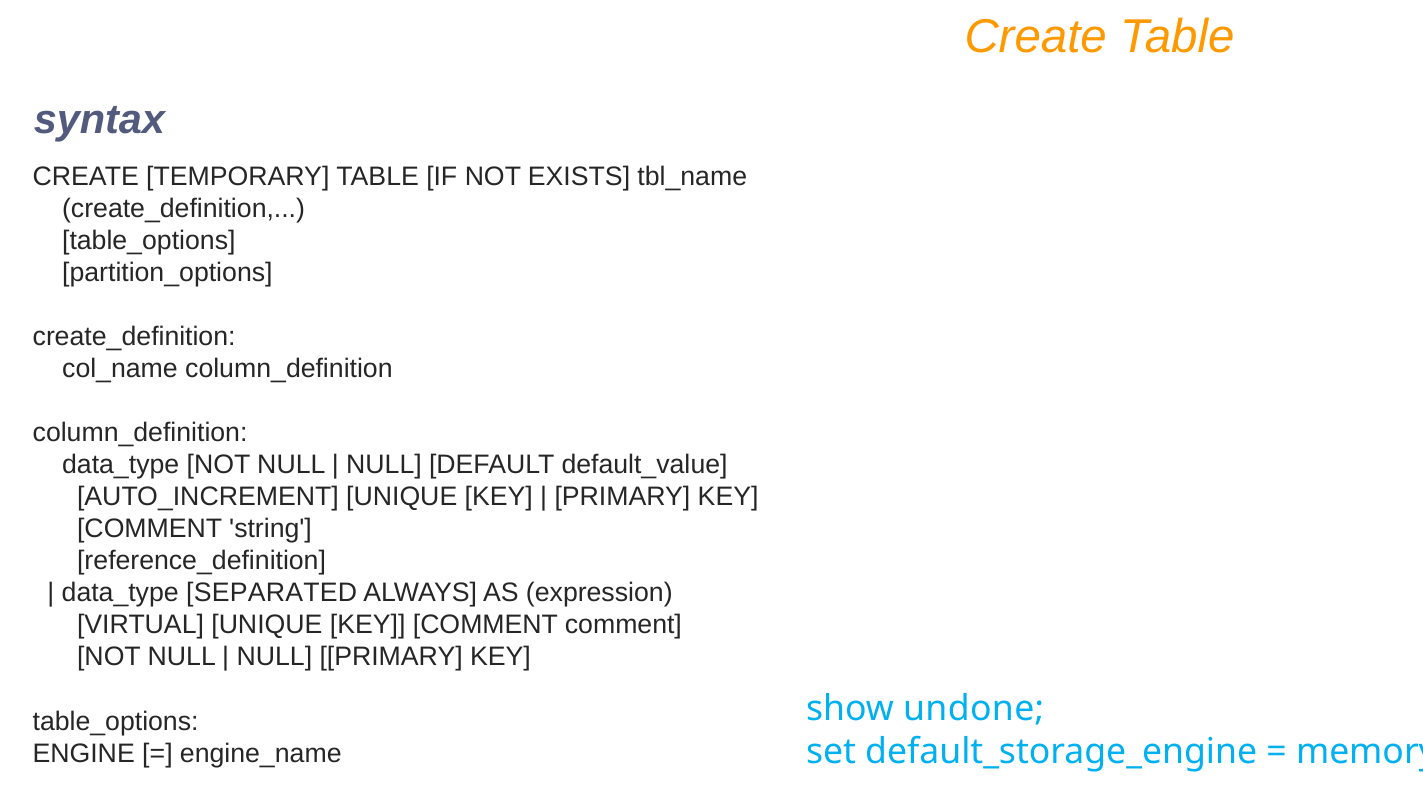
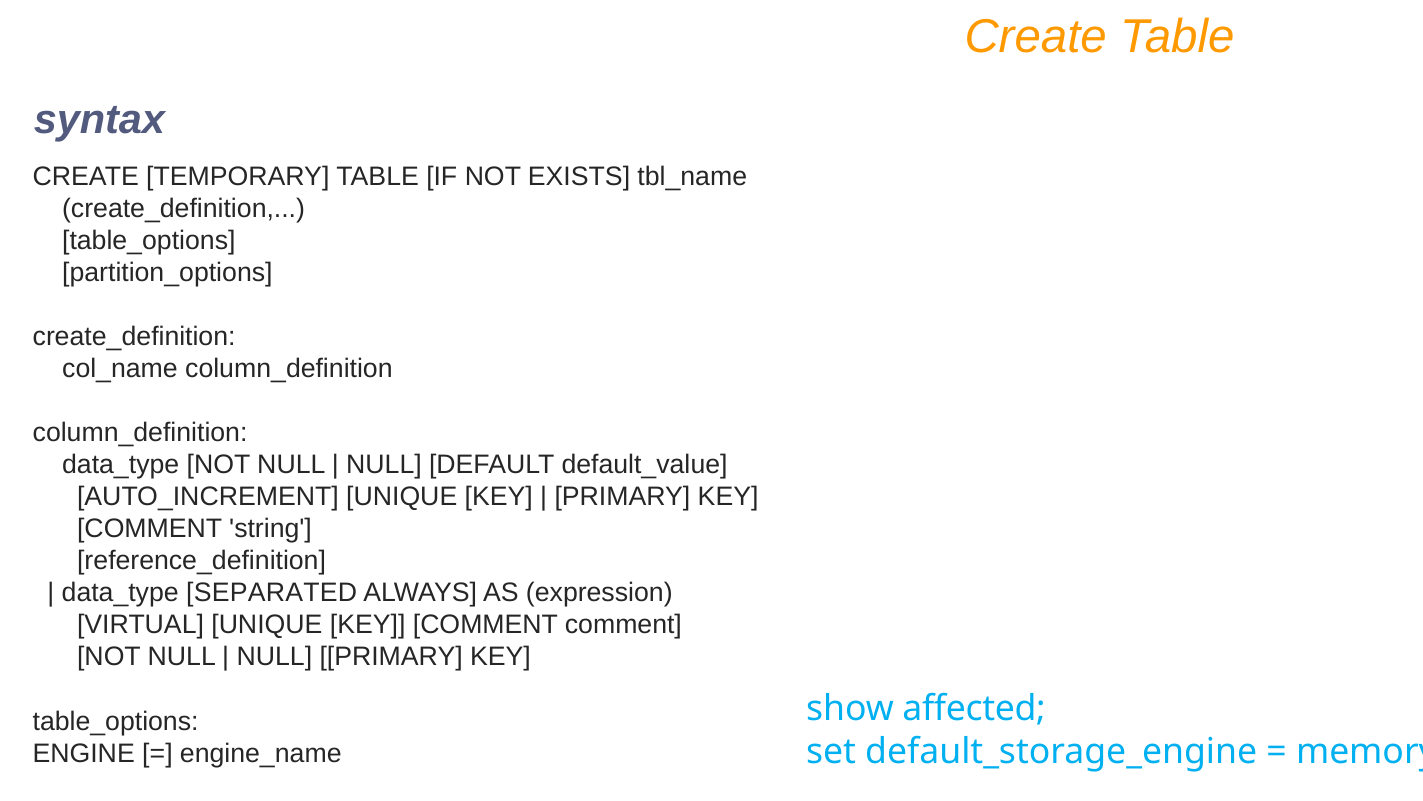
undone: undone -> affected (974, 708)
